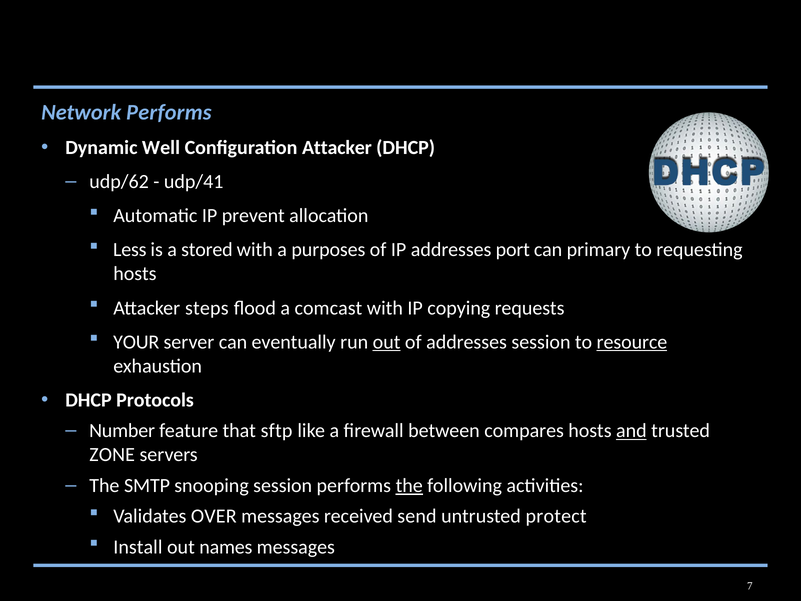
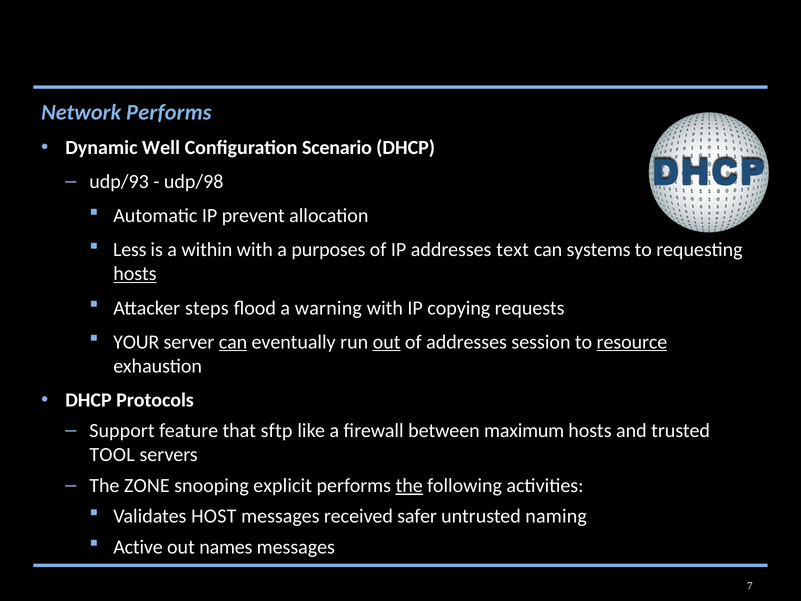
Configuration Attacker: Attacker -> Scenario (337, 148)
udp/62: udp/62 -> udp/93 (119, 182)
udp/41: udp/41 -> udp/98 (194, 182)
stored: stored -> within (207, 250)
port: port -> text (513, 250)
primary: primary -> systems (599, 250)
hosts underline: none -> present (135, 274)
comcast: comcast -> warning (328, 308)
can underline: none -> present (233, 342)
Number: Number -> Support (122, 431)
compares: compares -> maximum (524, 431)
and underline: present -> none (631, 431)
ZONE: ZONE -> TOOL (112, 455)
SMTP: SMTP -> ZONE (147, 485)
snooping session: session -> explicit (283, 485)
OVER: OVER -> HOST (214, 516)
send: send -> safer (417, 516)
protect: protect -> naming (556, 516)
Install: Install -> Active (138, 547)
